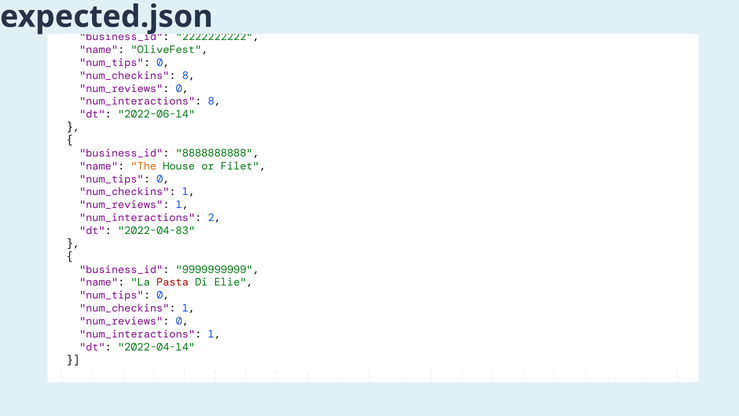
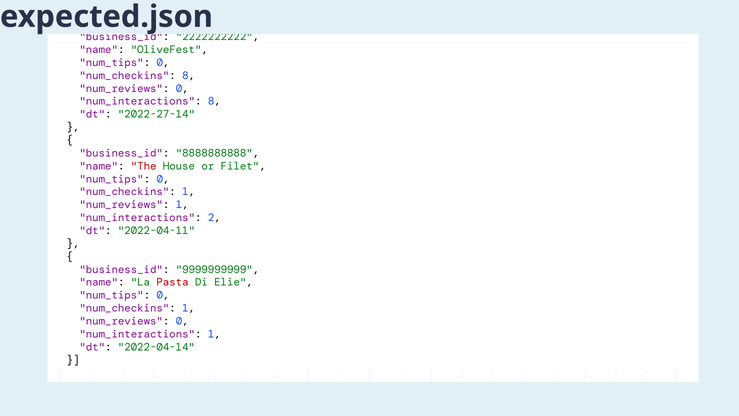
2022-06-14: 2022-06-14 -> 2022-27-14 (156, 114)
The colour: orange -> red (144, 166)
2022-04-83: 2022-04-83 -> 2022-04-11 (156, 231)
